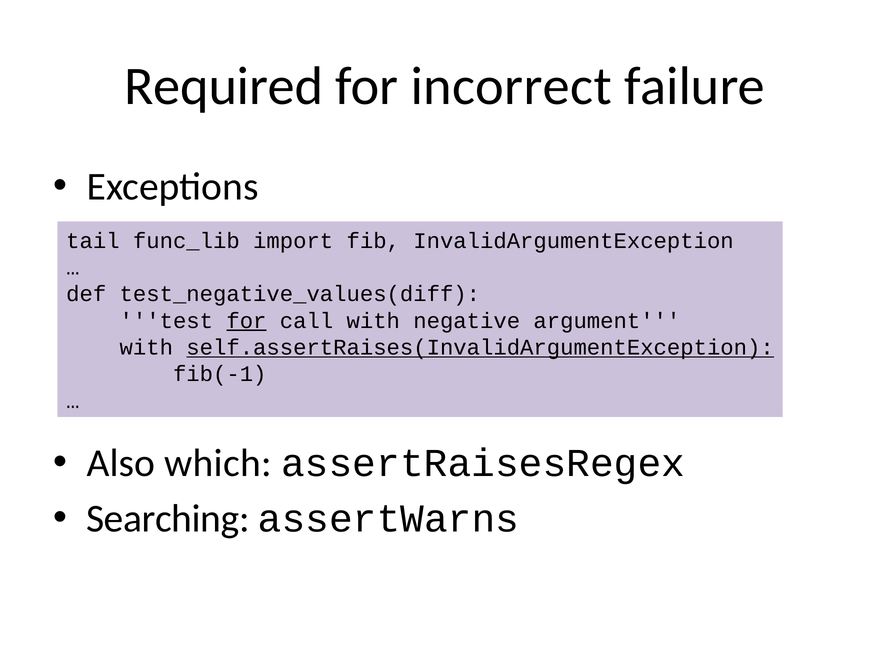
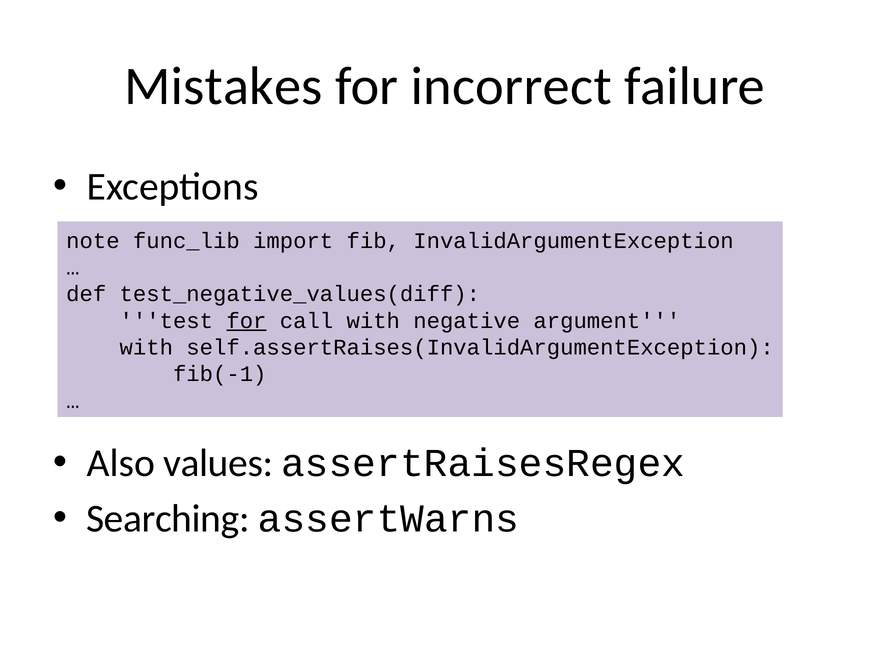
Required: Required -> Mistakes (223, 86)
tail: tail -> note (93, 241)
self.assertRaises(InvalidArgumentException underline: present -> none (480, 348)
which: which -> values (218, 464)
